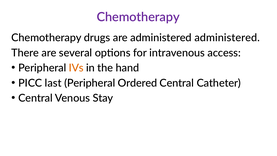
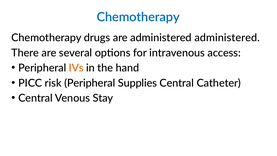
Chemotherapy colour: purple -> blue (138, 17)
last: last -> risk (53, 83)
Ordered: Ordered -> Supplies (137, 83)
